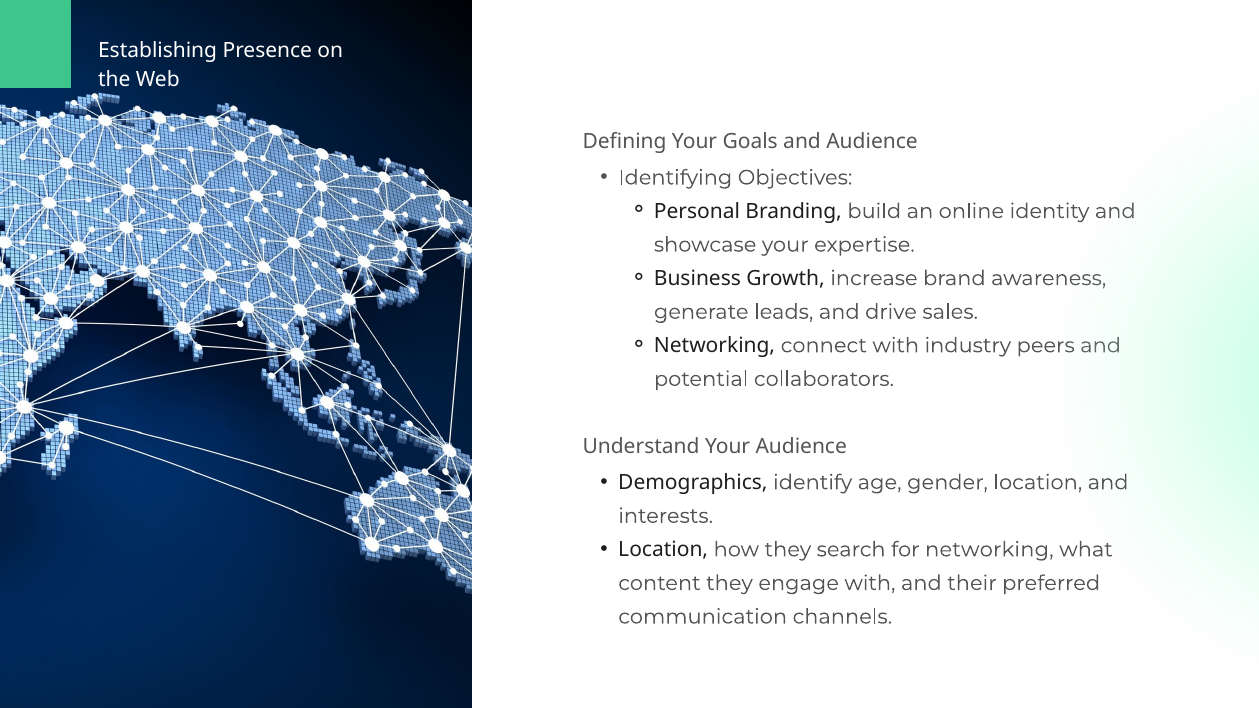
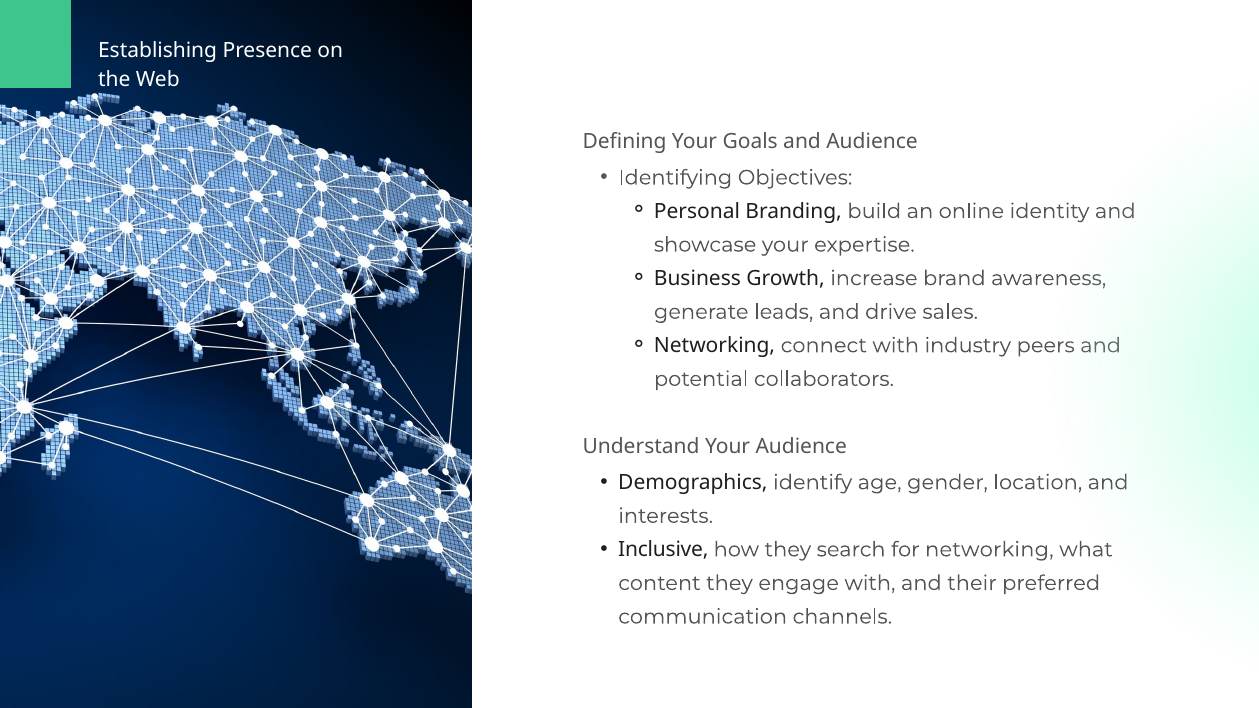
Location: Location -> Inclusive (663, 550)
